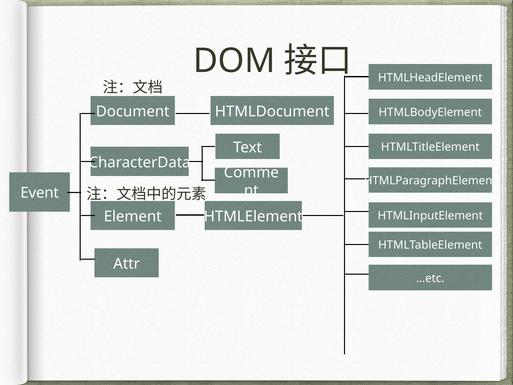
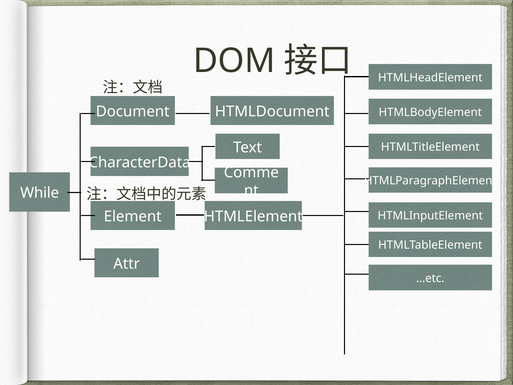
Event: Event -> While (40, 193)
